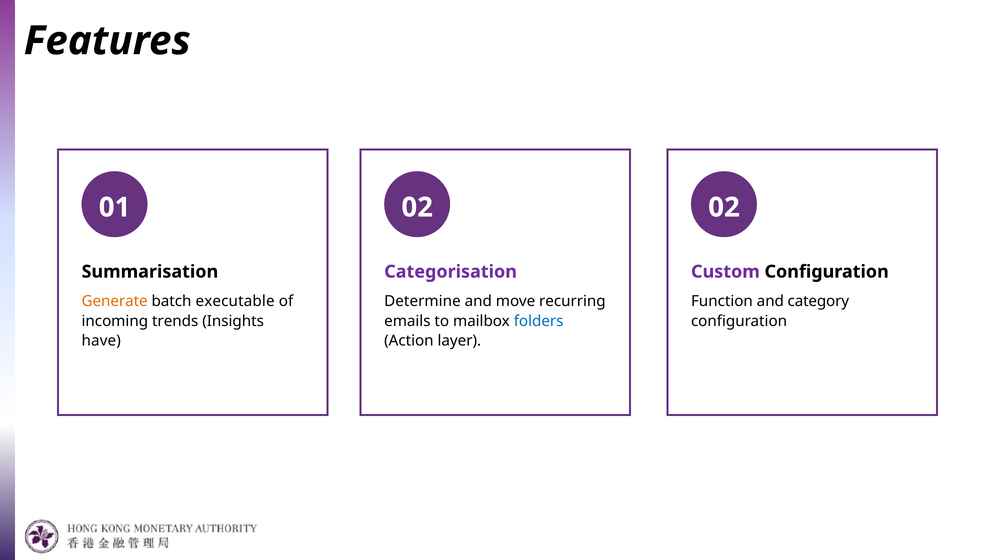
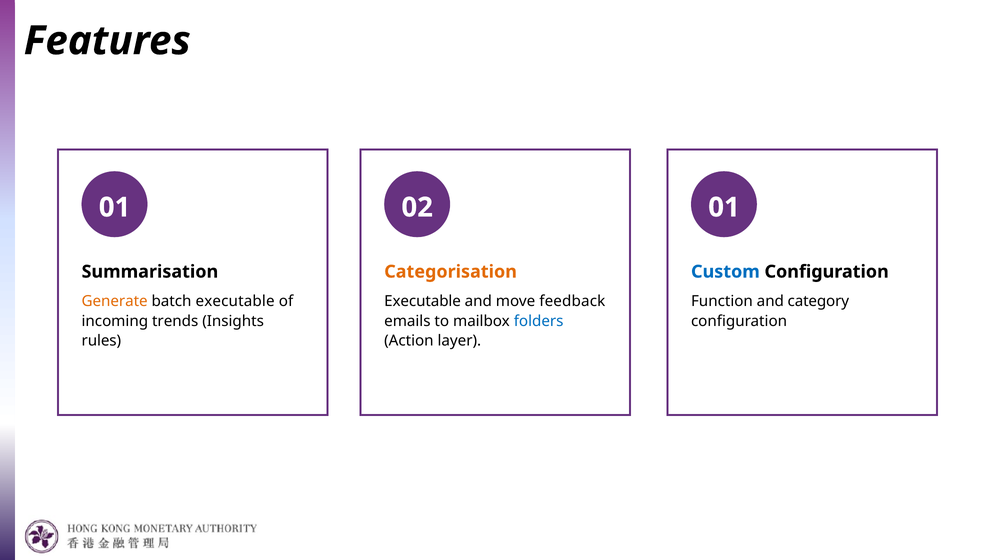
02 02: 02 -> 01 (724, 207)
Categorisation colour: purple -> orange (451, 272)
Custom colour: purple -> blue (725, 272)
Determine: Determine -> Executable (423, 301)
recurring: recurring -> feedback (572, 301)
have: have -> rules (101, 341)
